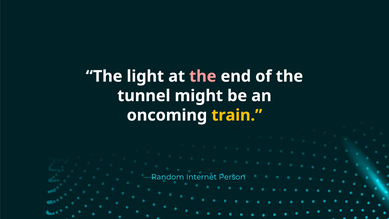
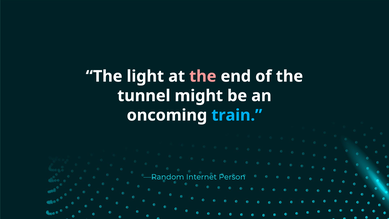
train colour: yellow -> light blue (237, 115)
